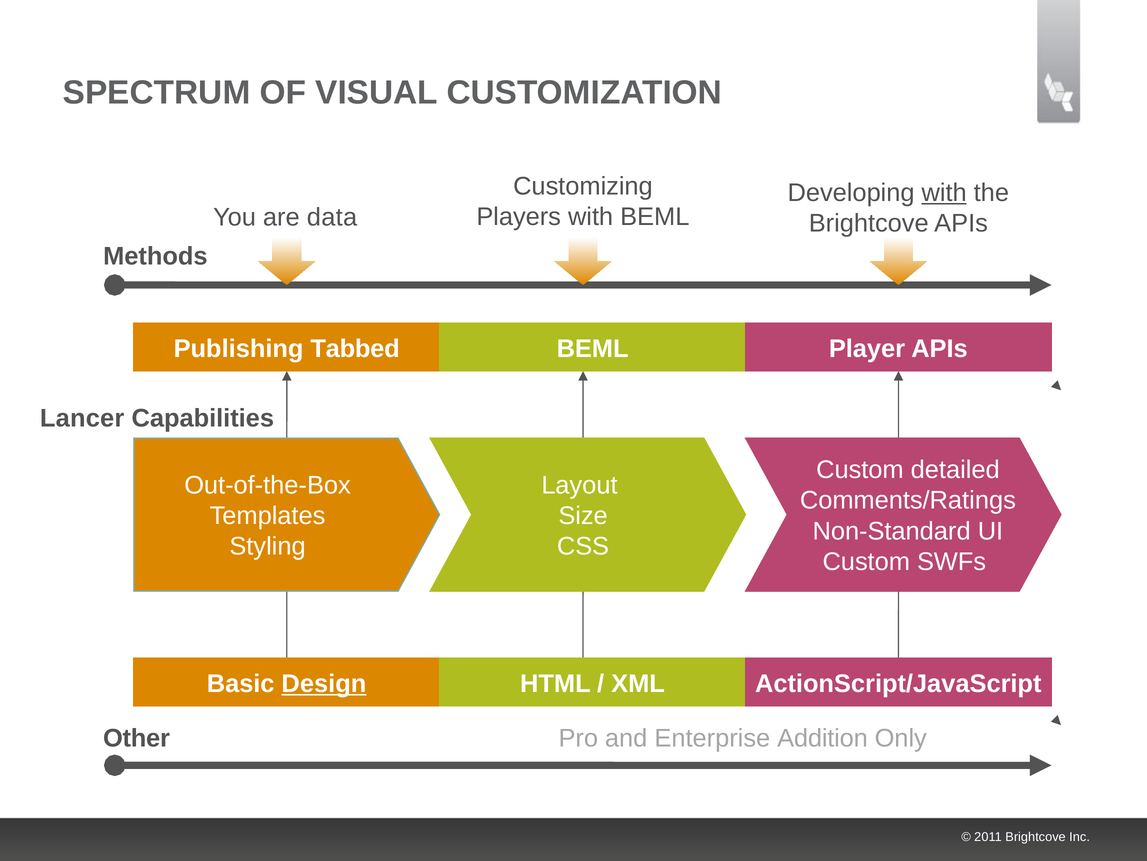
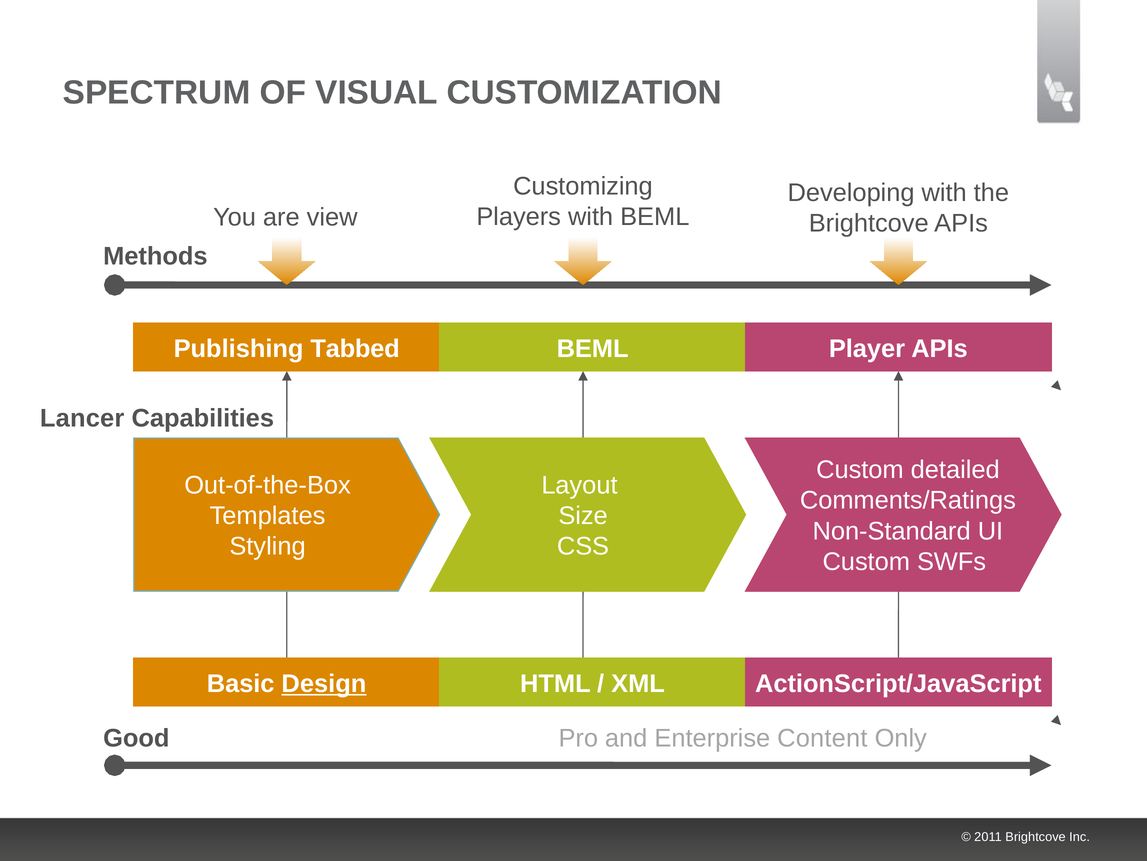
with underline: present -> none (944, 193)
data: data -> view (332, 217)
Other: Other -> Good (136, 738)
Addition: Addition -> Content (822, 738)
